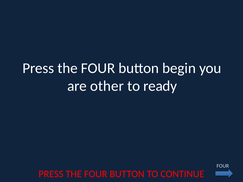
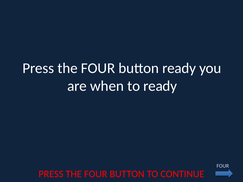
button begin: begin -> ready (179, 68)
other: other -> when (107, 86)
